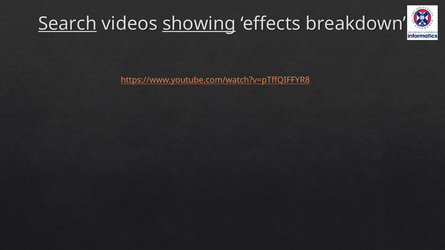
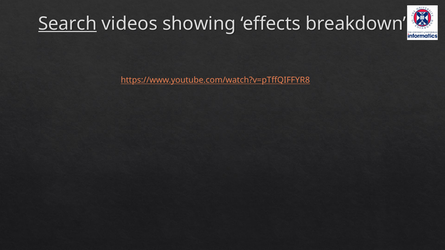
showing underline: present -> none (199, 24)
